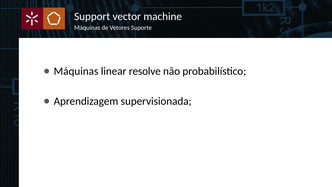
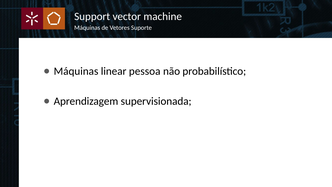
resolve: resolve -> pessoa (145, 71)
